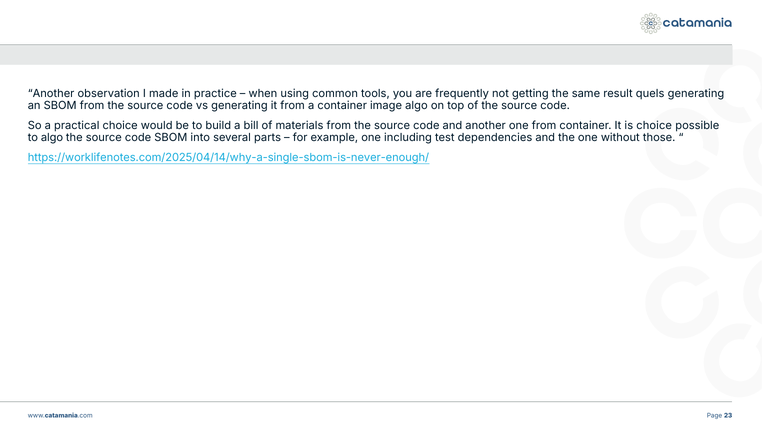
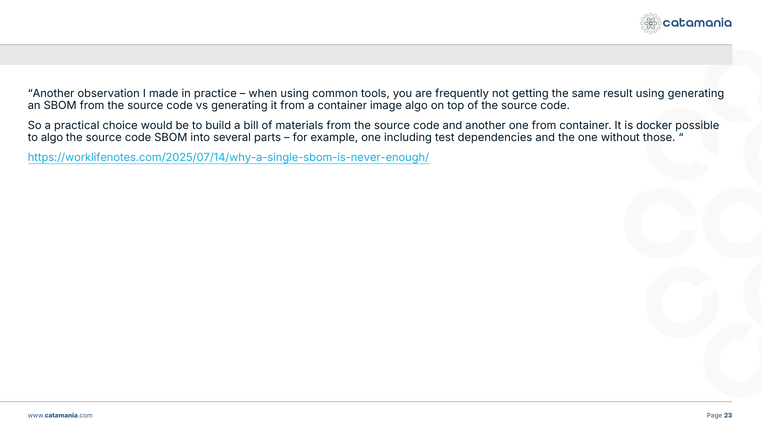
result quels: quels -> using (650, 94)
is choice: choice -> docker (654, 126)
https://worklifenotes.com/2025/04/14/why-a-single-sbom-is-never-enough/: https://worklifenotes.com/2025/04/14/why-a-single-sbom-is-never-enough/ -> https://worklifenotes.com/2025/07/14/why-a-single-sbom-is-never-enough/ (228, 158)
